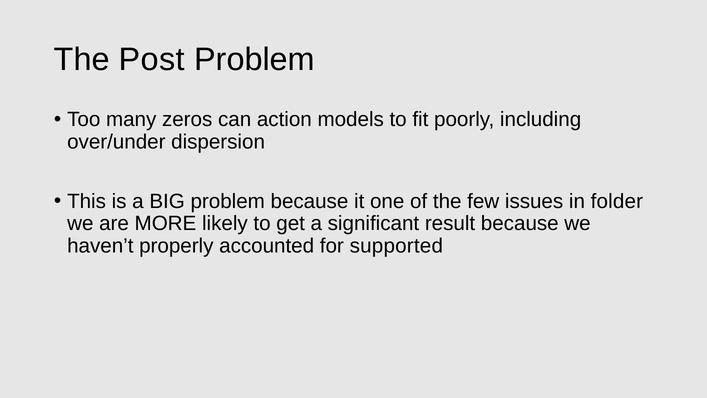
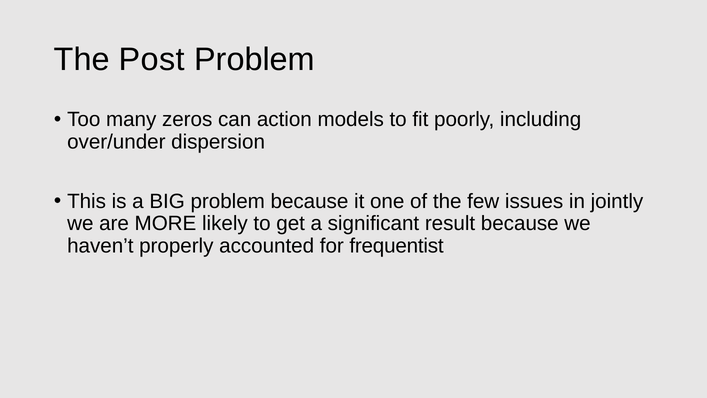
folder: folder -> jointly (617, 201)
supported: supported -> frequentist (397, 246)
